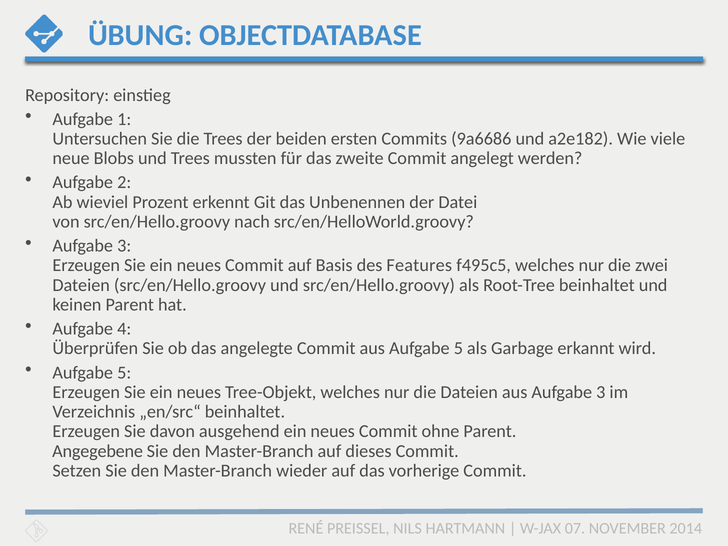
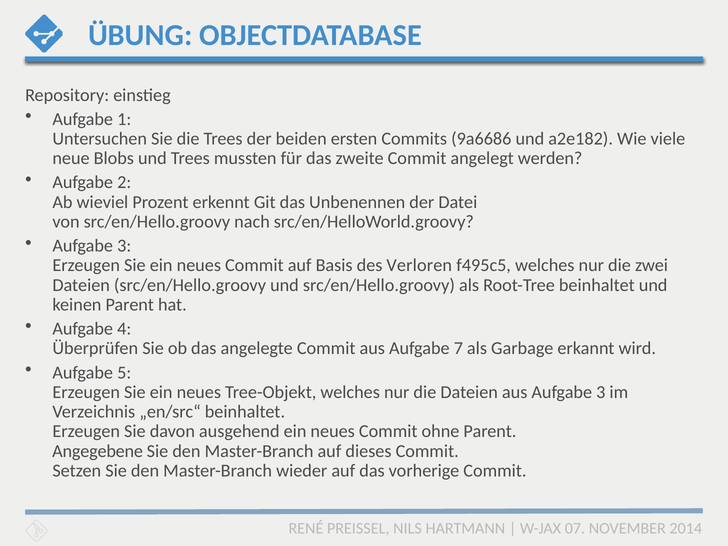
Features: Features -> Verloren (419, 265)
aus Aufgabe 5: 5 -> 7 (458, 348)
